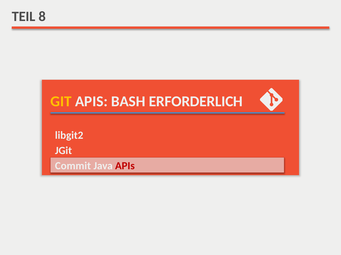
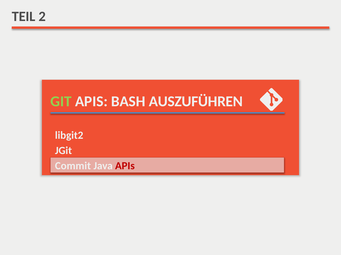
8: 8 -> 2 (42, 16)
GIT colour: yellow -> light green (61, 102)
ERFORDERLICH: ERFORDERLICH -> AUSZUFÜHREN (196, 102)
